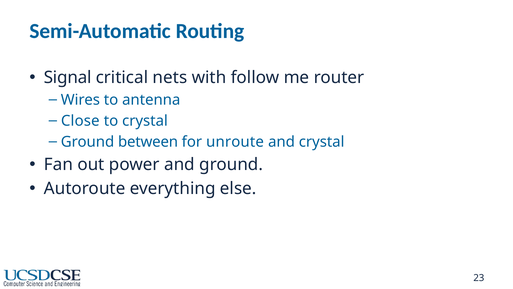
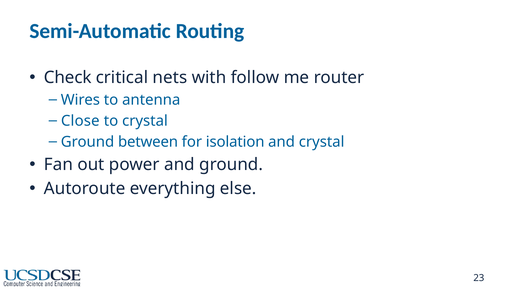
Signal: Signal -> Check (68, 78)
unroute: unroute -> isolation (235, 142)
